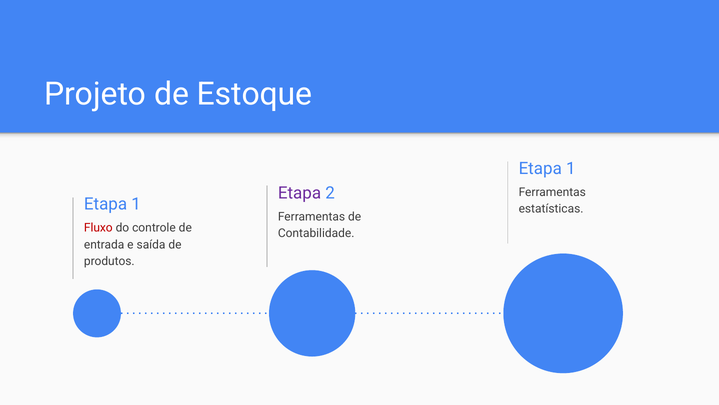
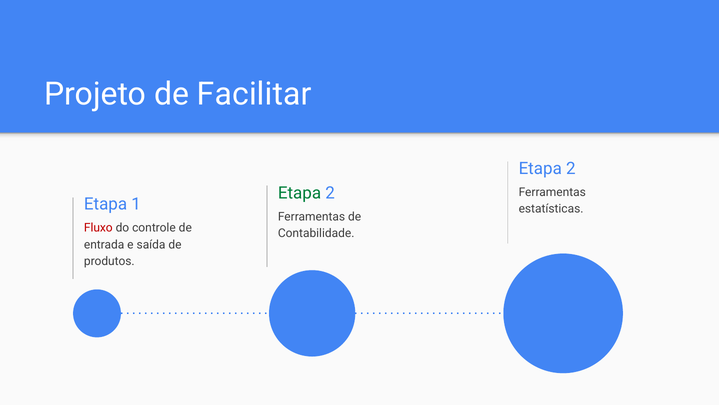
Estoque: Estoque -> Facilitar (254, 94)
1: 1 -> 2 (571, 168)
Etapa colour: purple -> green (299, 193)
